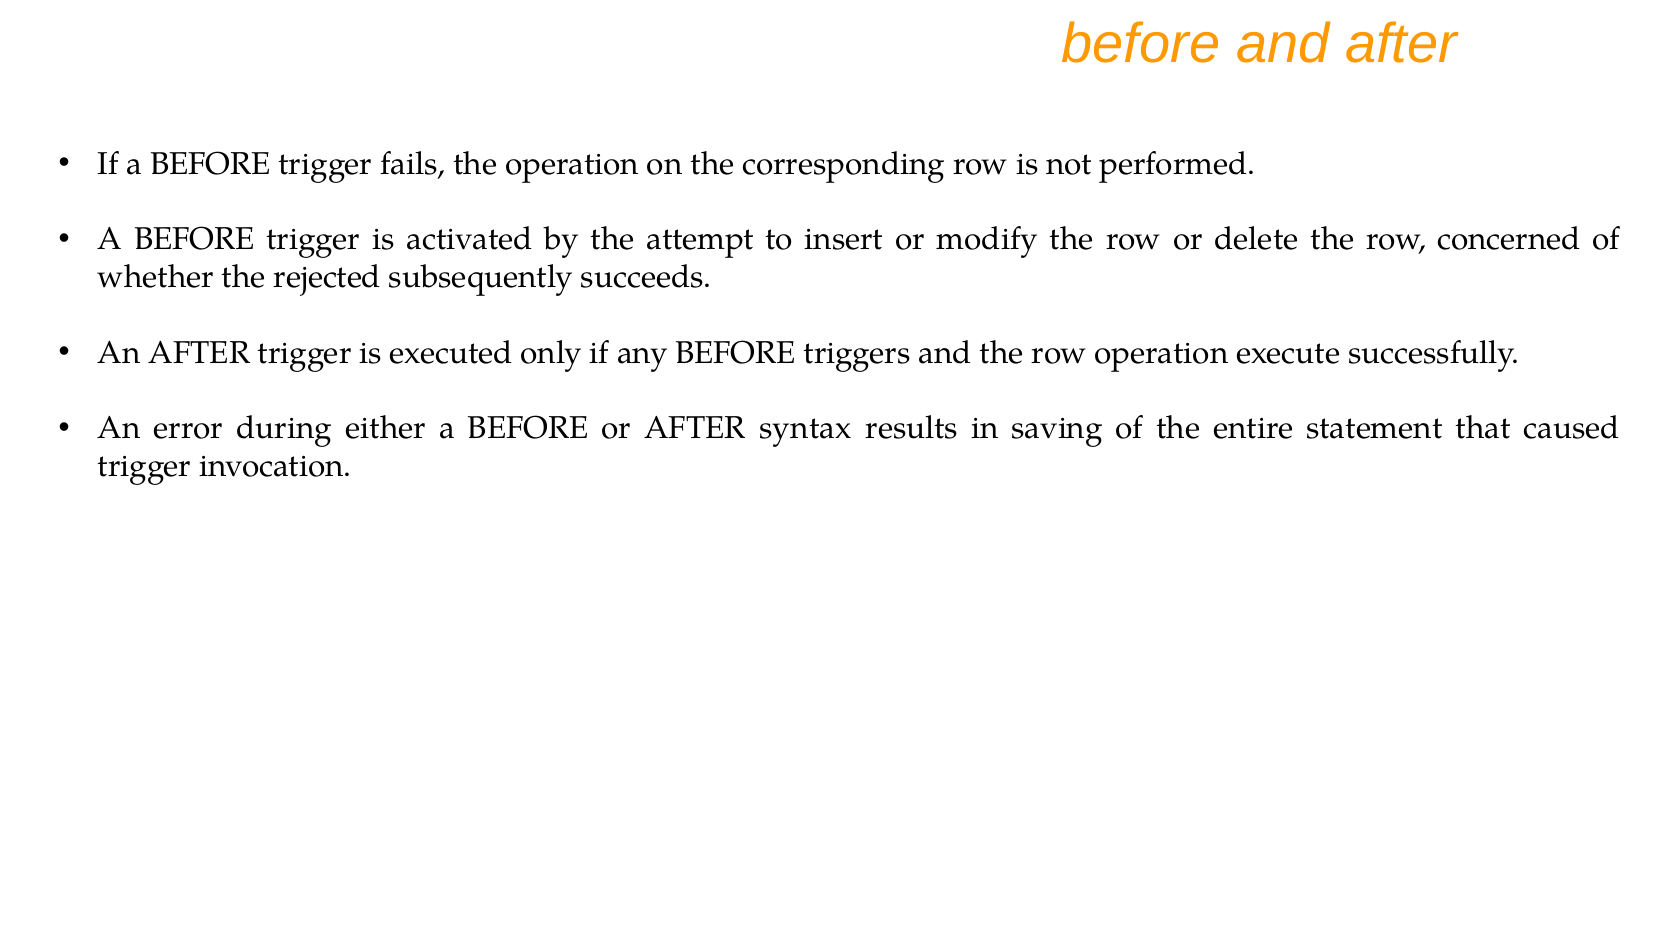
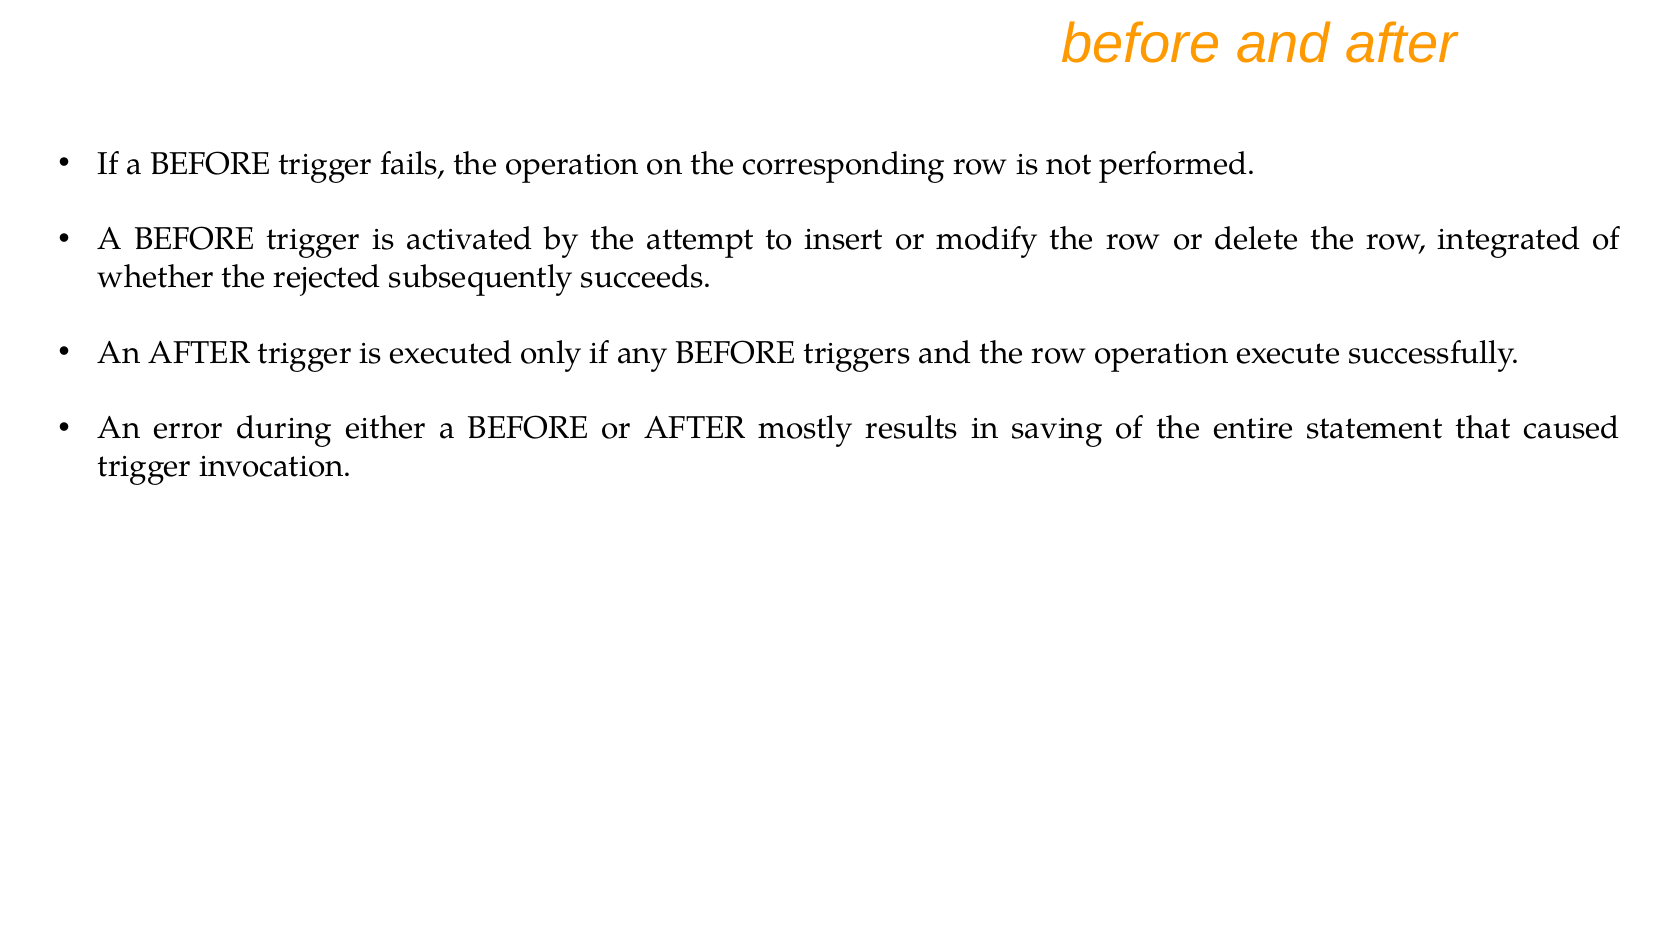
concerned: concerned -> integrated (1509, 239)
syntax: syntax -> mostly (806, 428)
